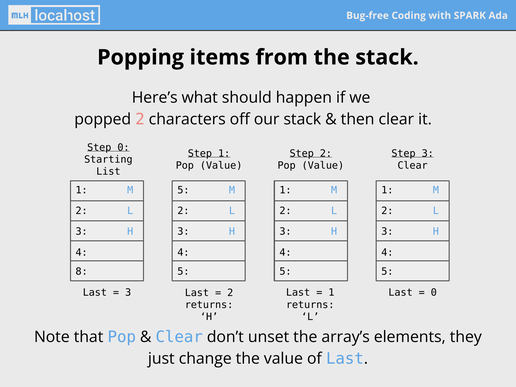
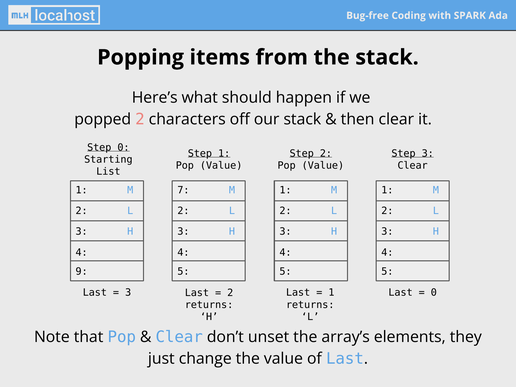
5: 5 -> 7 (183, 190)
8: 8 -> 9 (82, 271)
